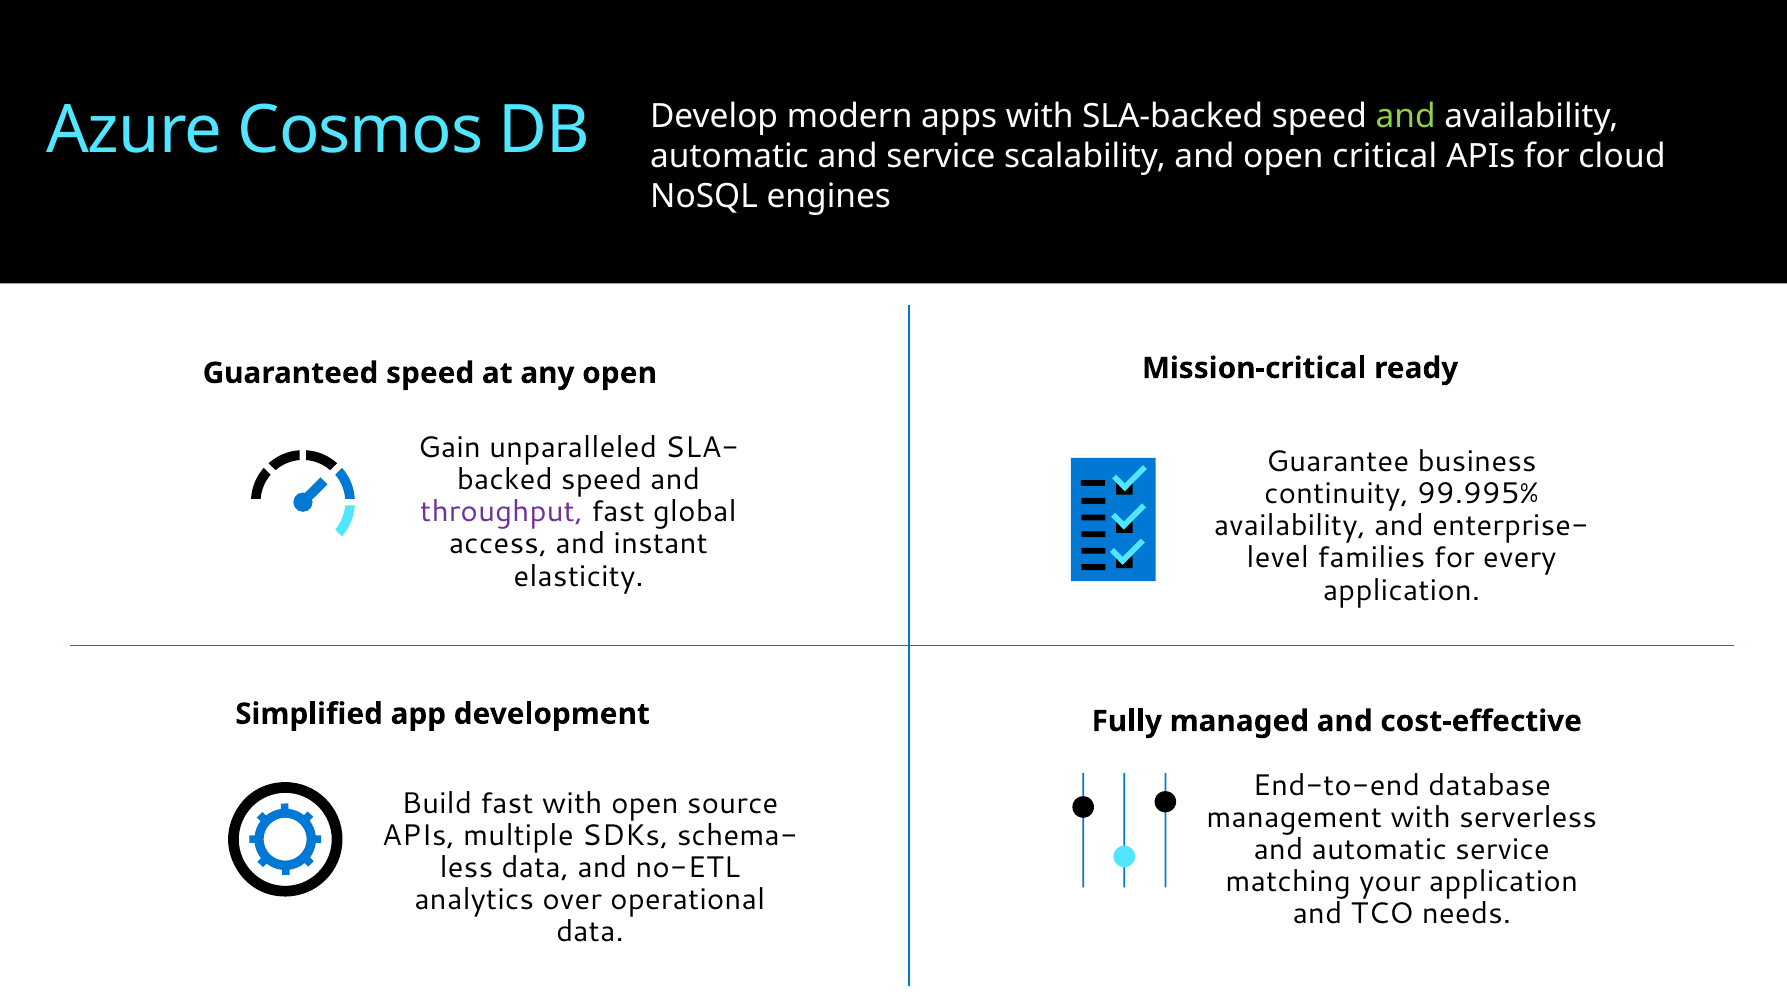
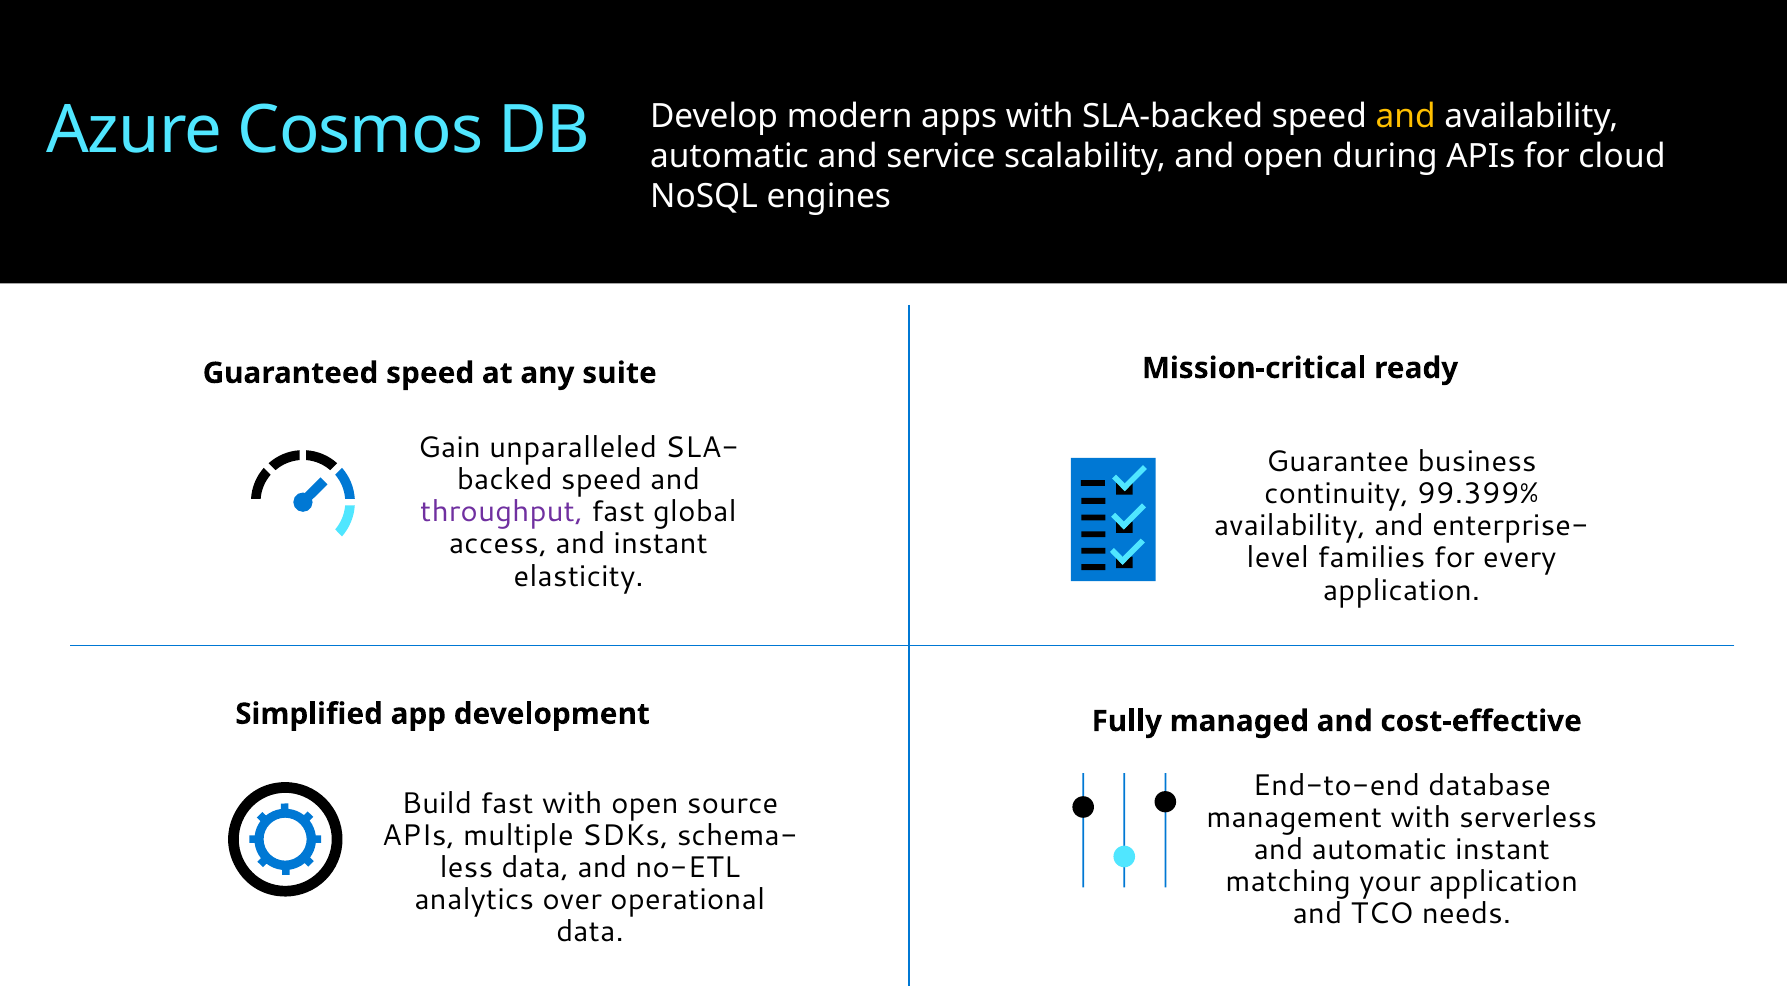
and colour: light green -> yellow (1406, 116)
critical: critical -> during (1385, 157)
any open: open -> suite (620, 373)
99.995%: 99.995% -> 99.399% (1478, 494)
automatic service: service -> instant (1503, 850)
